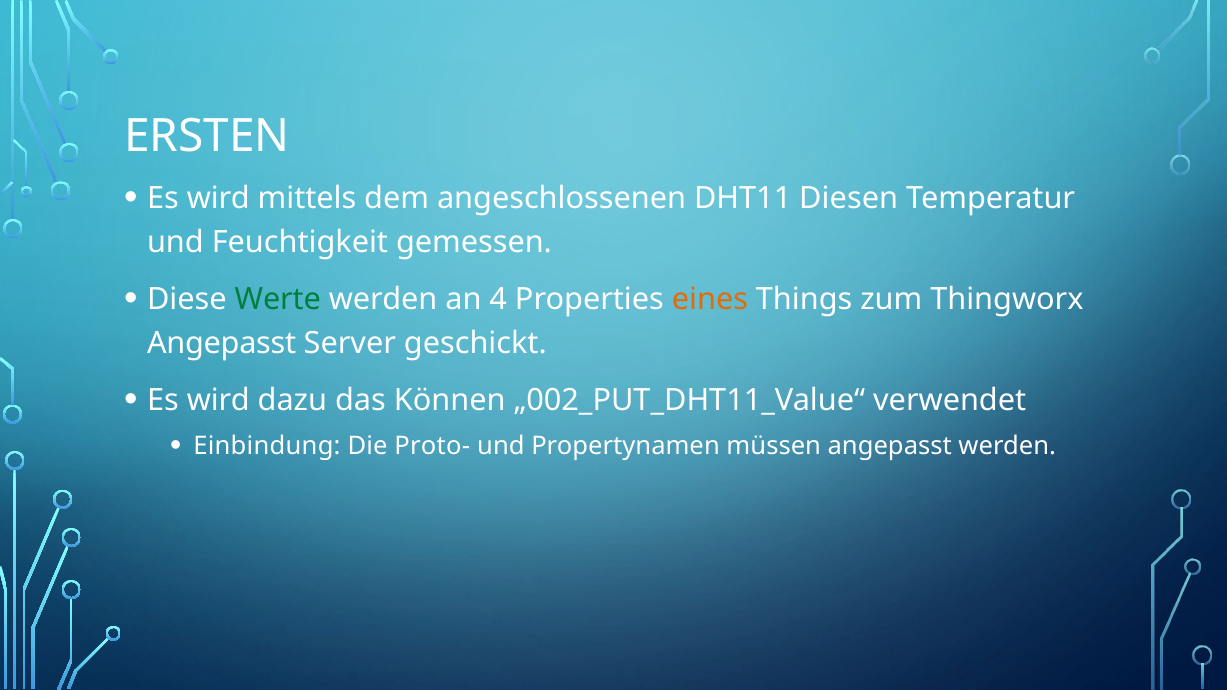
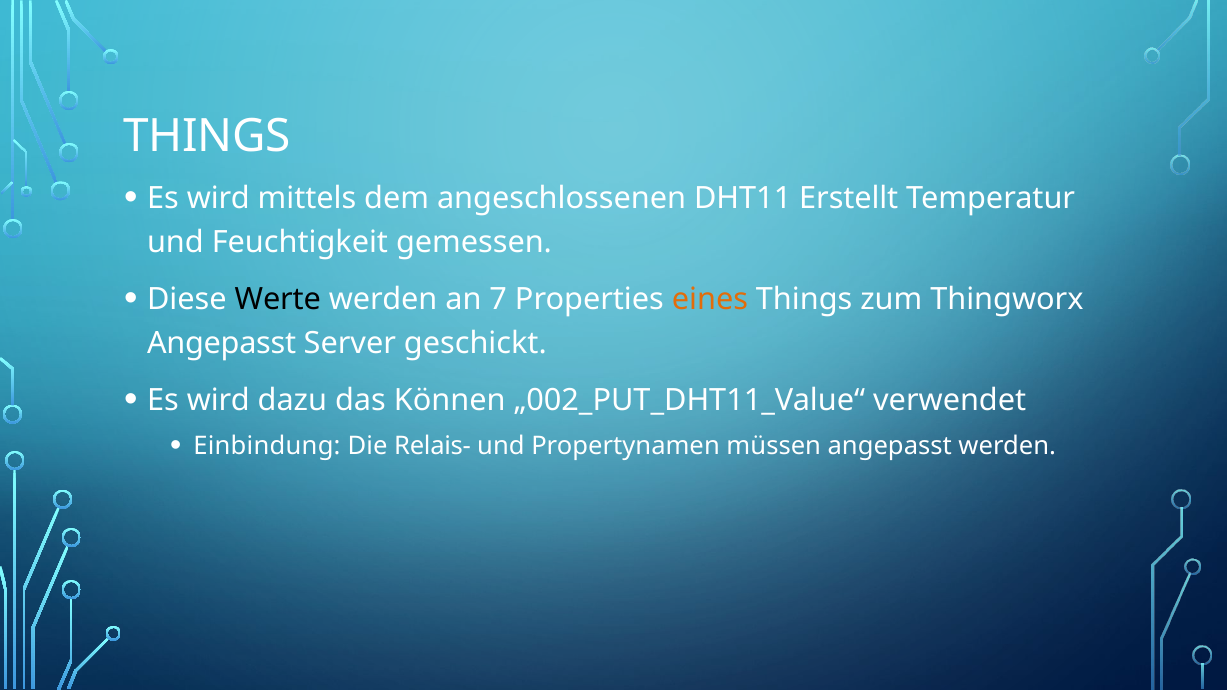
ERSTEN: ERSTEN -> THINGS (207, 136)
Diesen: Diesen -> Erstellt (849, 198)
Werte colour: green -> black (278, 299)
4: 4 -> 7 (498, 299)
Proto-: Proto- -> Relais- (433, 446)
